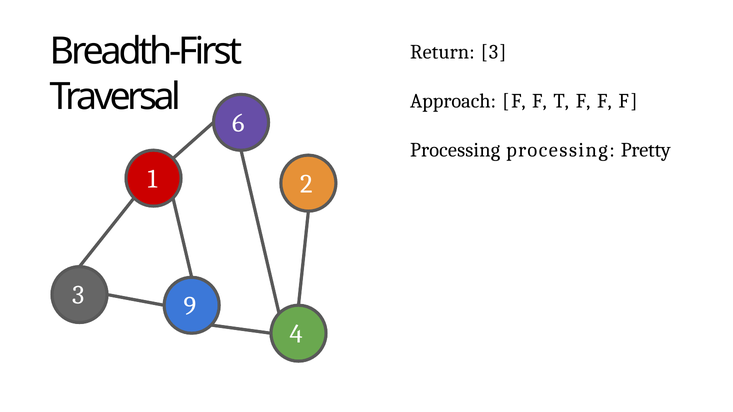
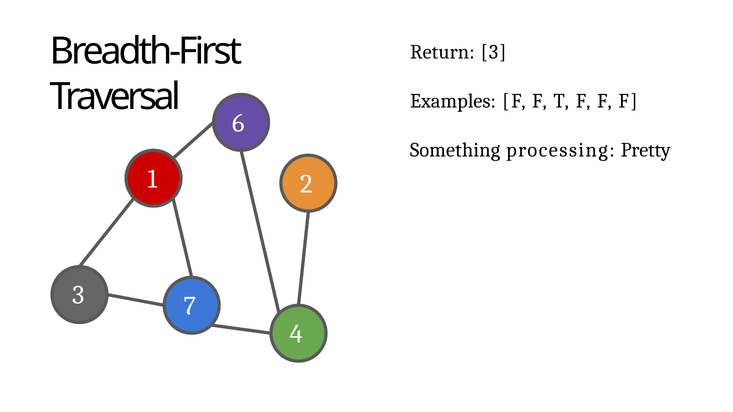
Approach: Approach -> Examples (453, 101)
Processing: Processing -> Something (455, 150)
9: 9 -> 7 (190, 306)
